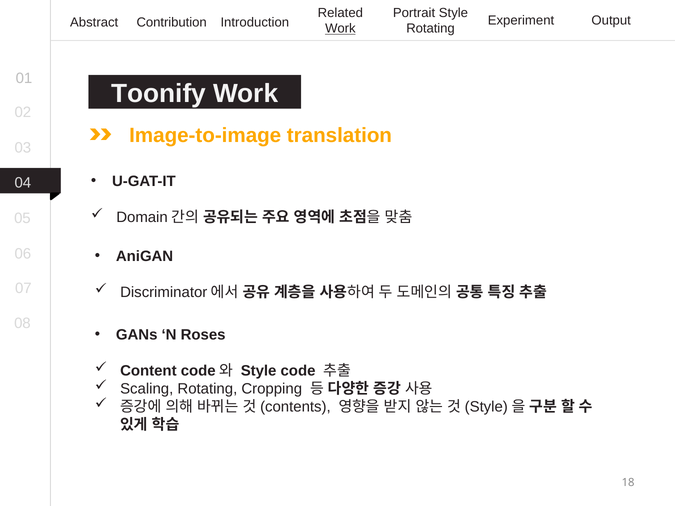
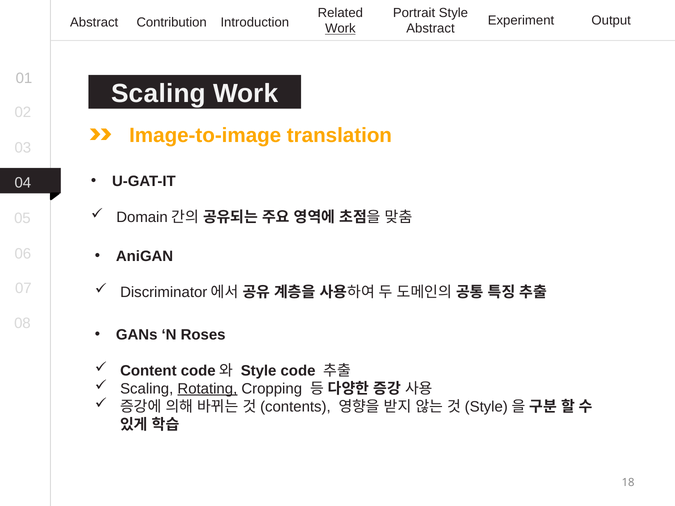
Rotating: Rotating -> Abstract (430, 29)
Toonify: Toonify -> Scaling (159, 93)
Rotating underline: none -> present (207, 389)
